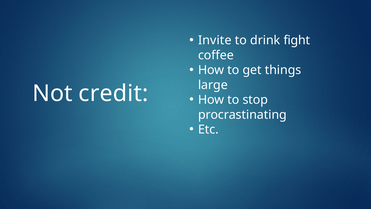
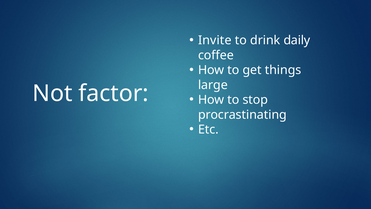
fight: fight -> daily (297, 40)
credit: credit -> factor (114, 93)
